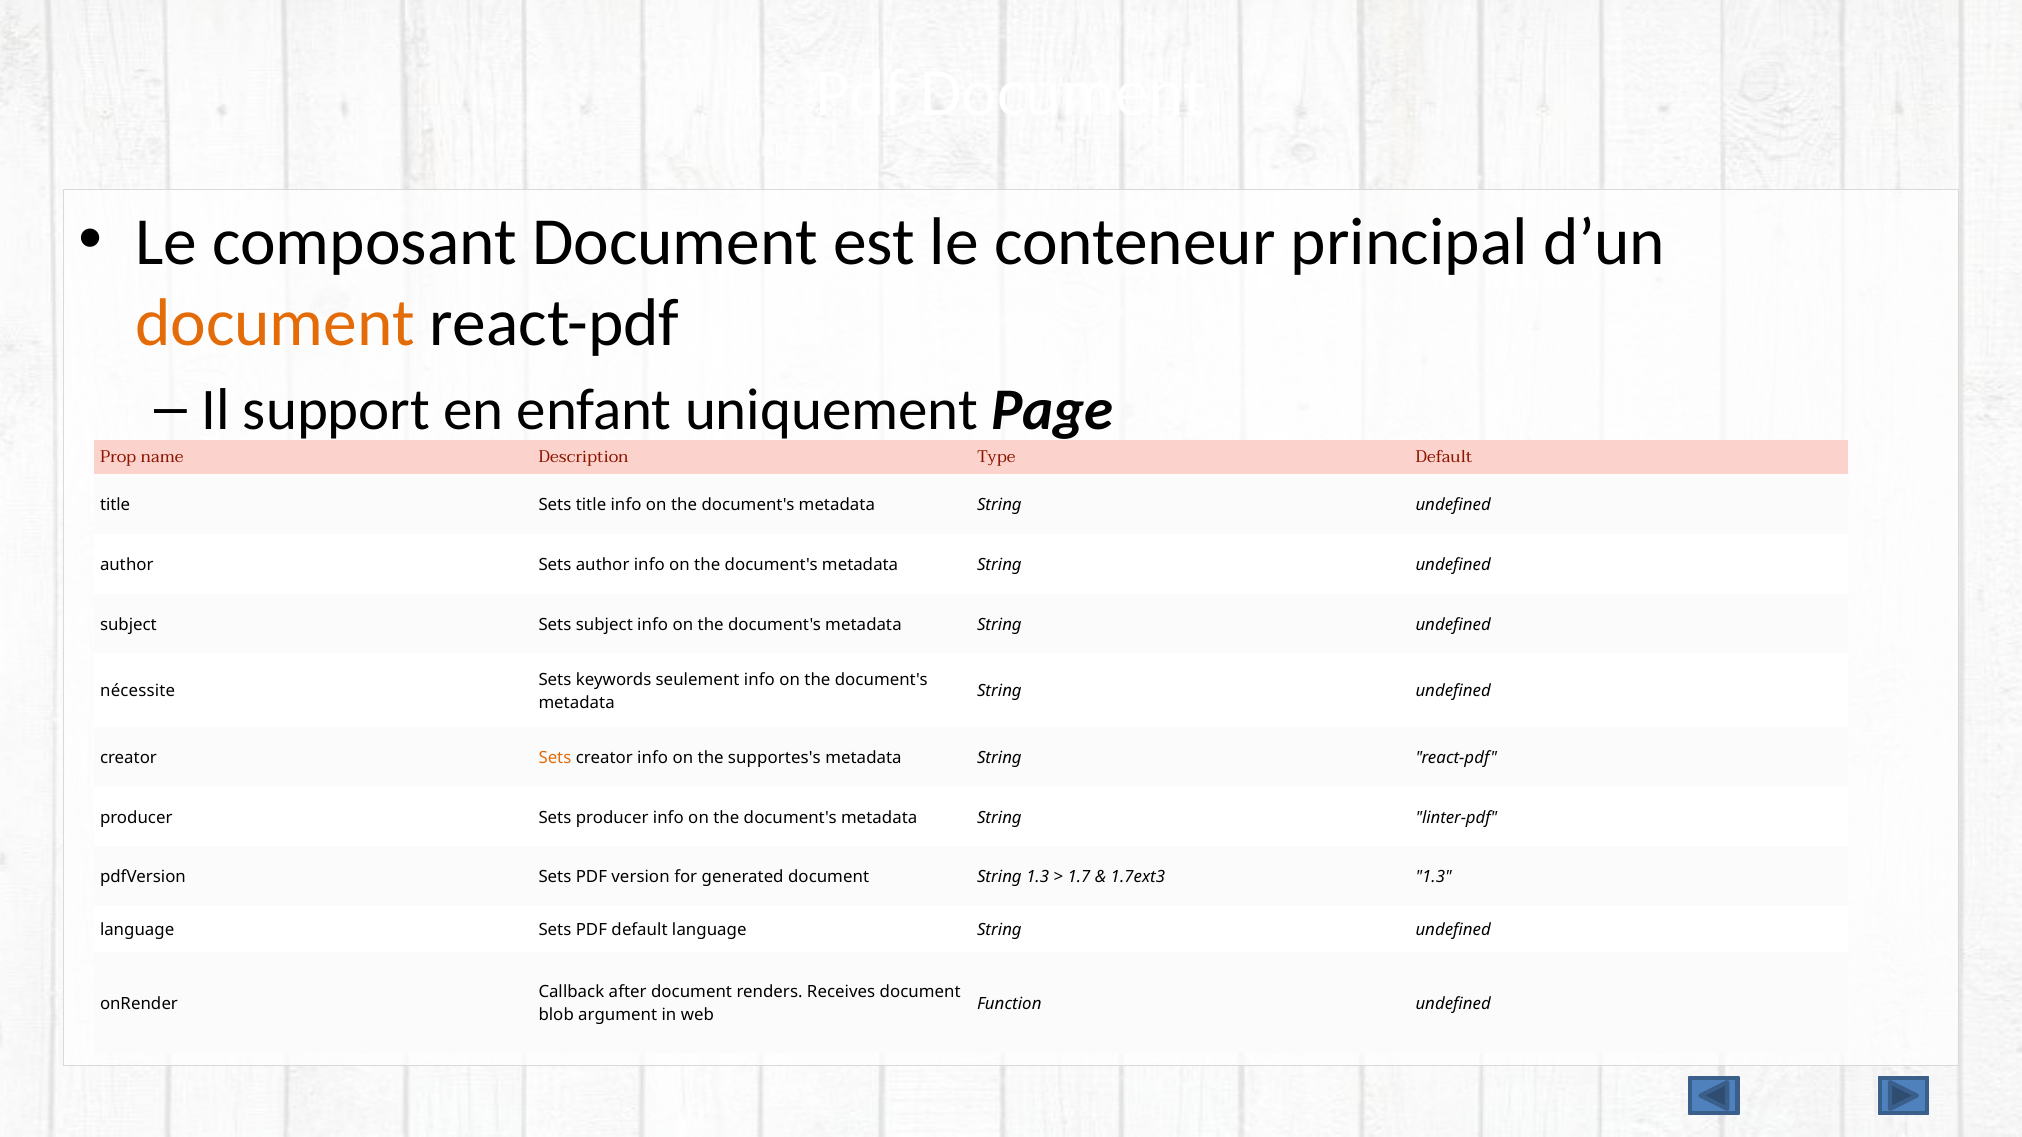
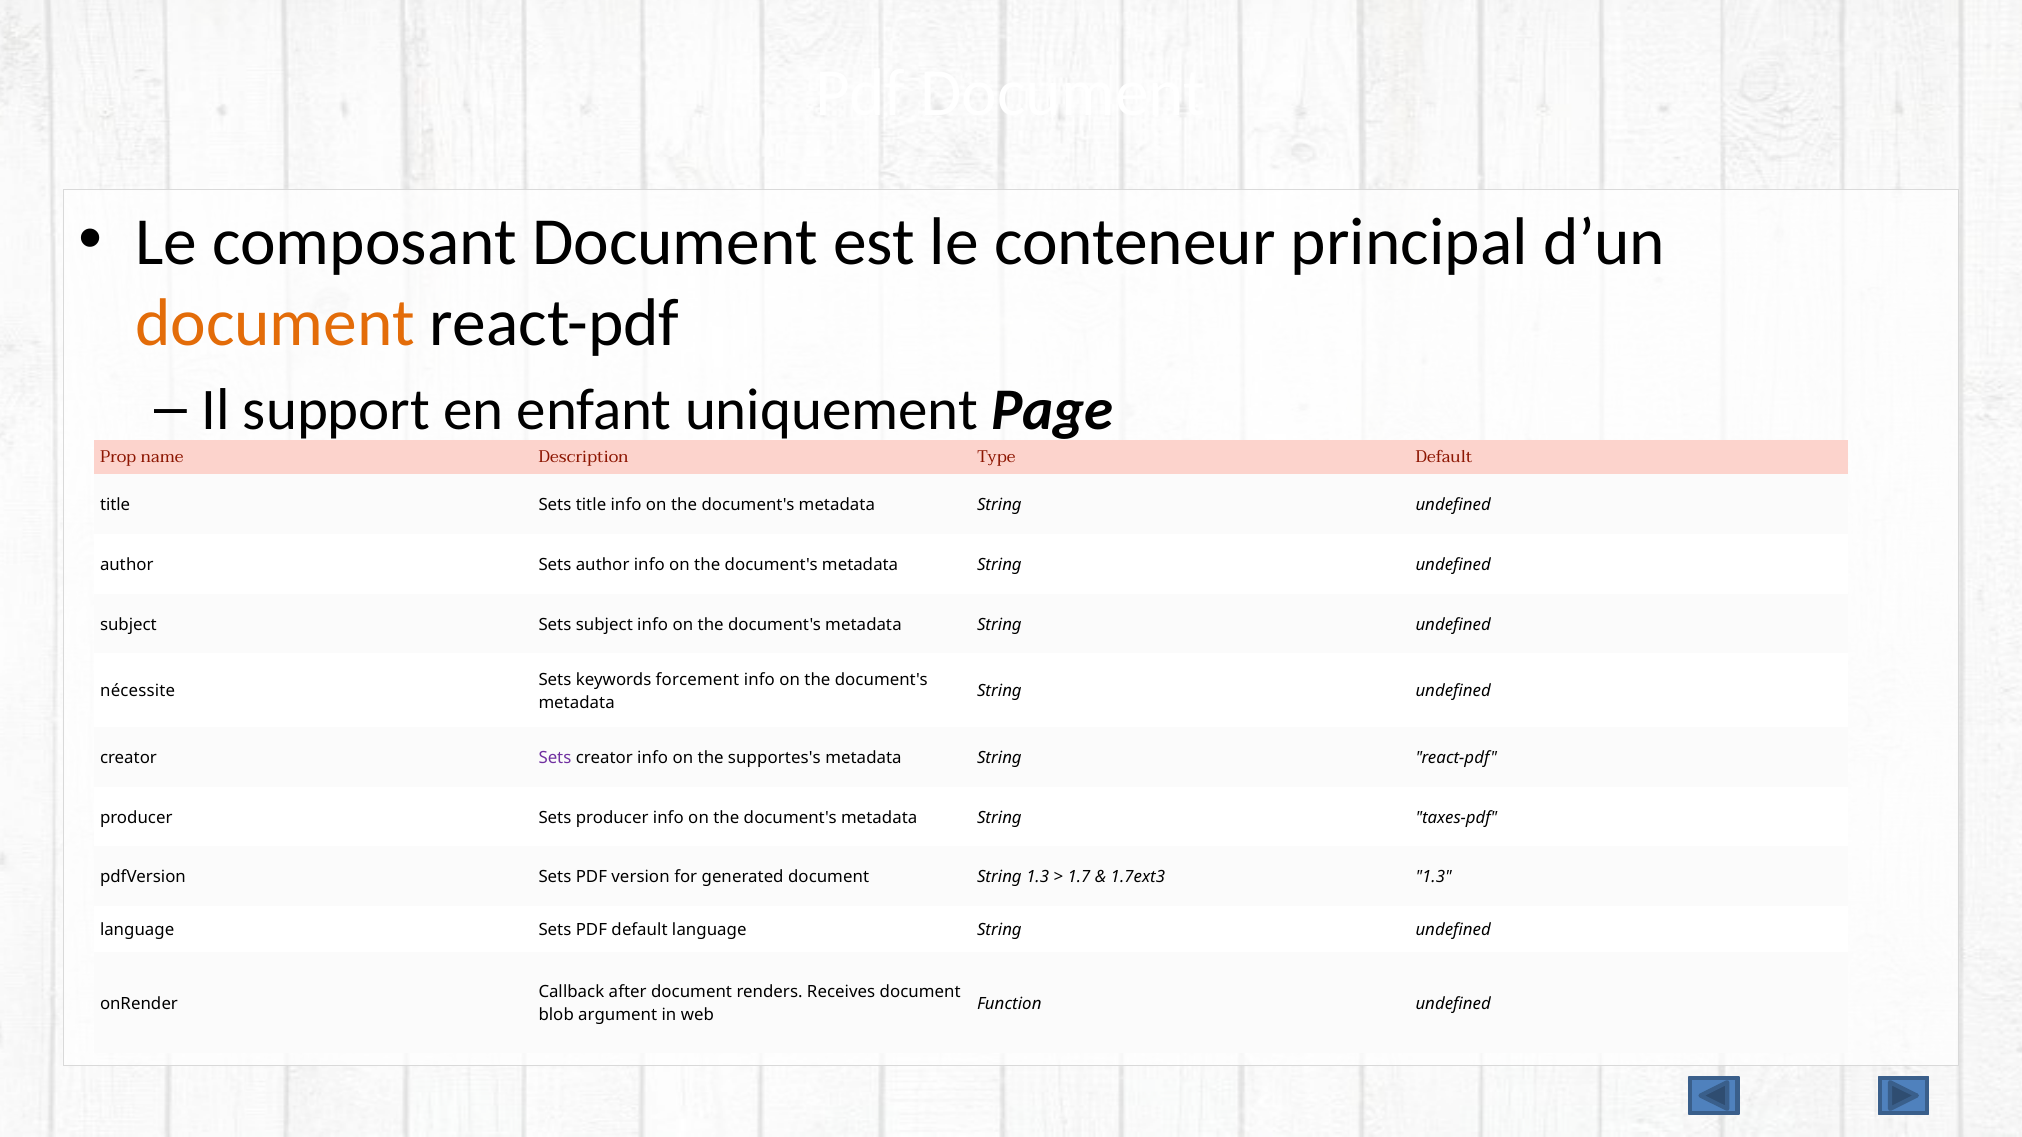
seulement: seulement -> forcement (698, 680)
Sets colour: orange -> purple (555, 758)
linter-pdf: linter-pdf -> taxes-pdf (1456, 818)
